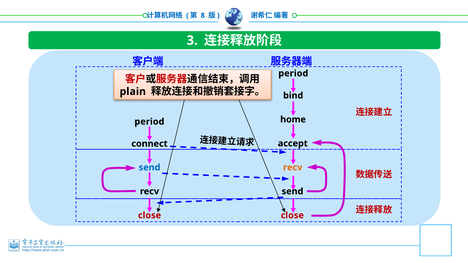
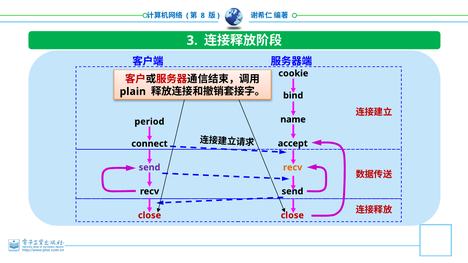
period: period -> cookie (293, 73)
home: home -> name (293, 120)
send colour: blue -> purple (149, 168)
